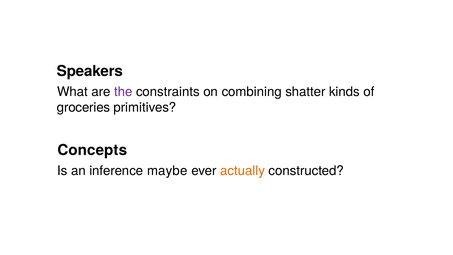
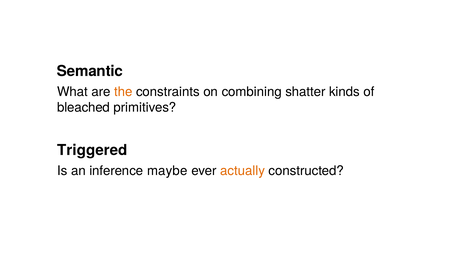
Speakers: Speakers -> Semantic (90, 71)
the colour: purple -> orange (123, 92)
groceries: groceries -> bleached (84, 107)
Concepts: Concepts -> Triggered (92, 150)
